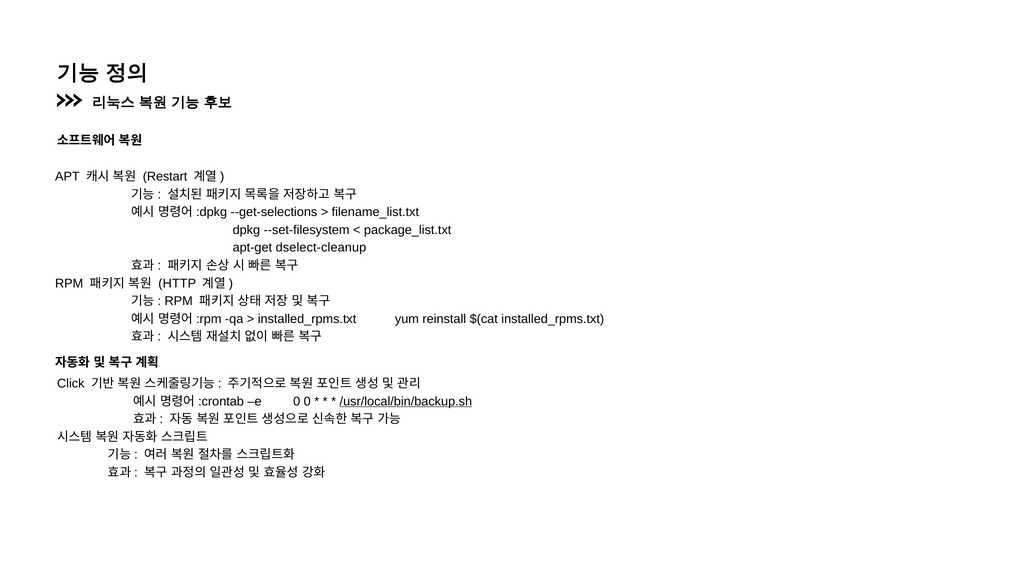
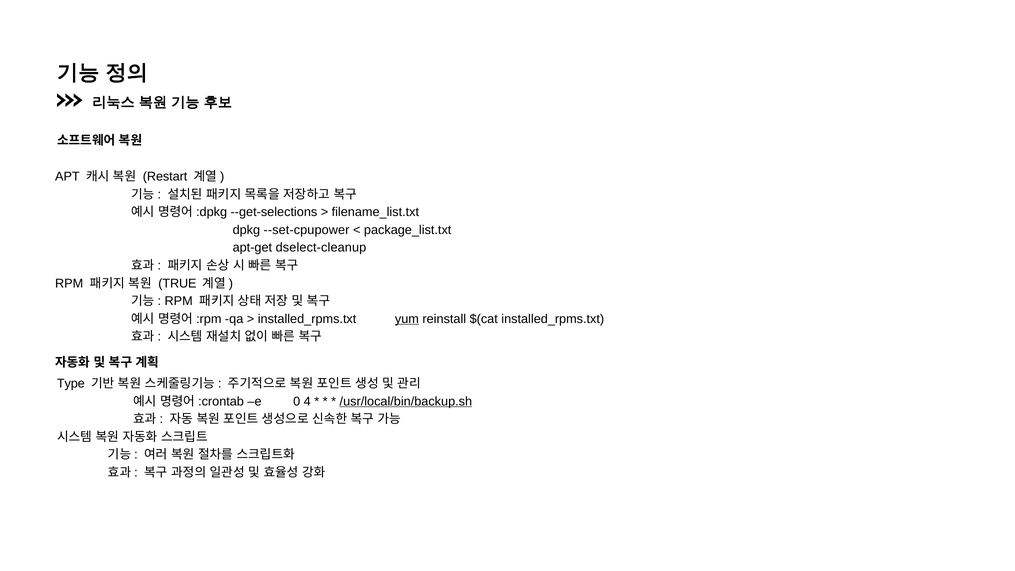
--set-filesystem: --set-filesystem -> --set-cpupower (307, 230)
HTTP: HTTP -> TRUE (177, 283)
yum underline: none -> present (407, 319)
Click: Click -> Type (71, 384)
0 0: 0 -> 4 (307, 401)
